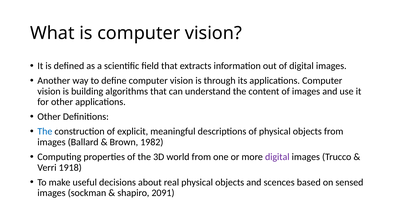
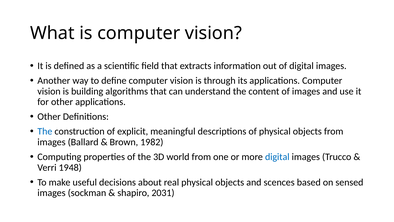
digital colour: purple -> blue (277, 157)
1918: 1918 -> 1948 (70, 167)
2091: 2091 -> 2031 (163, 193)
